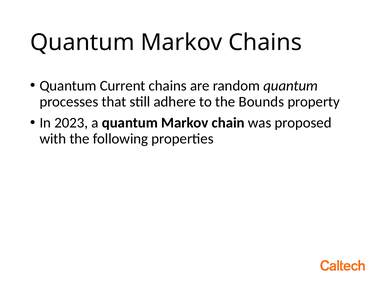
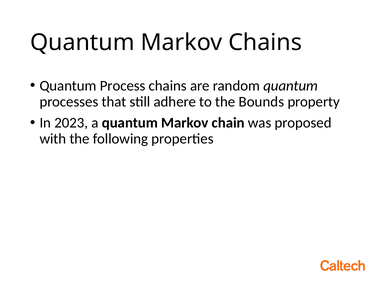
Current: Current -> Process (123, 86)
